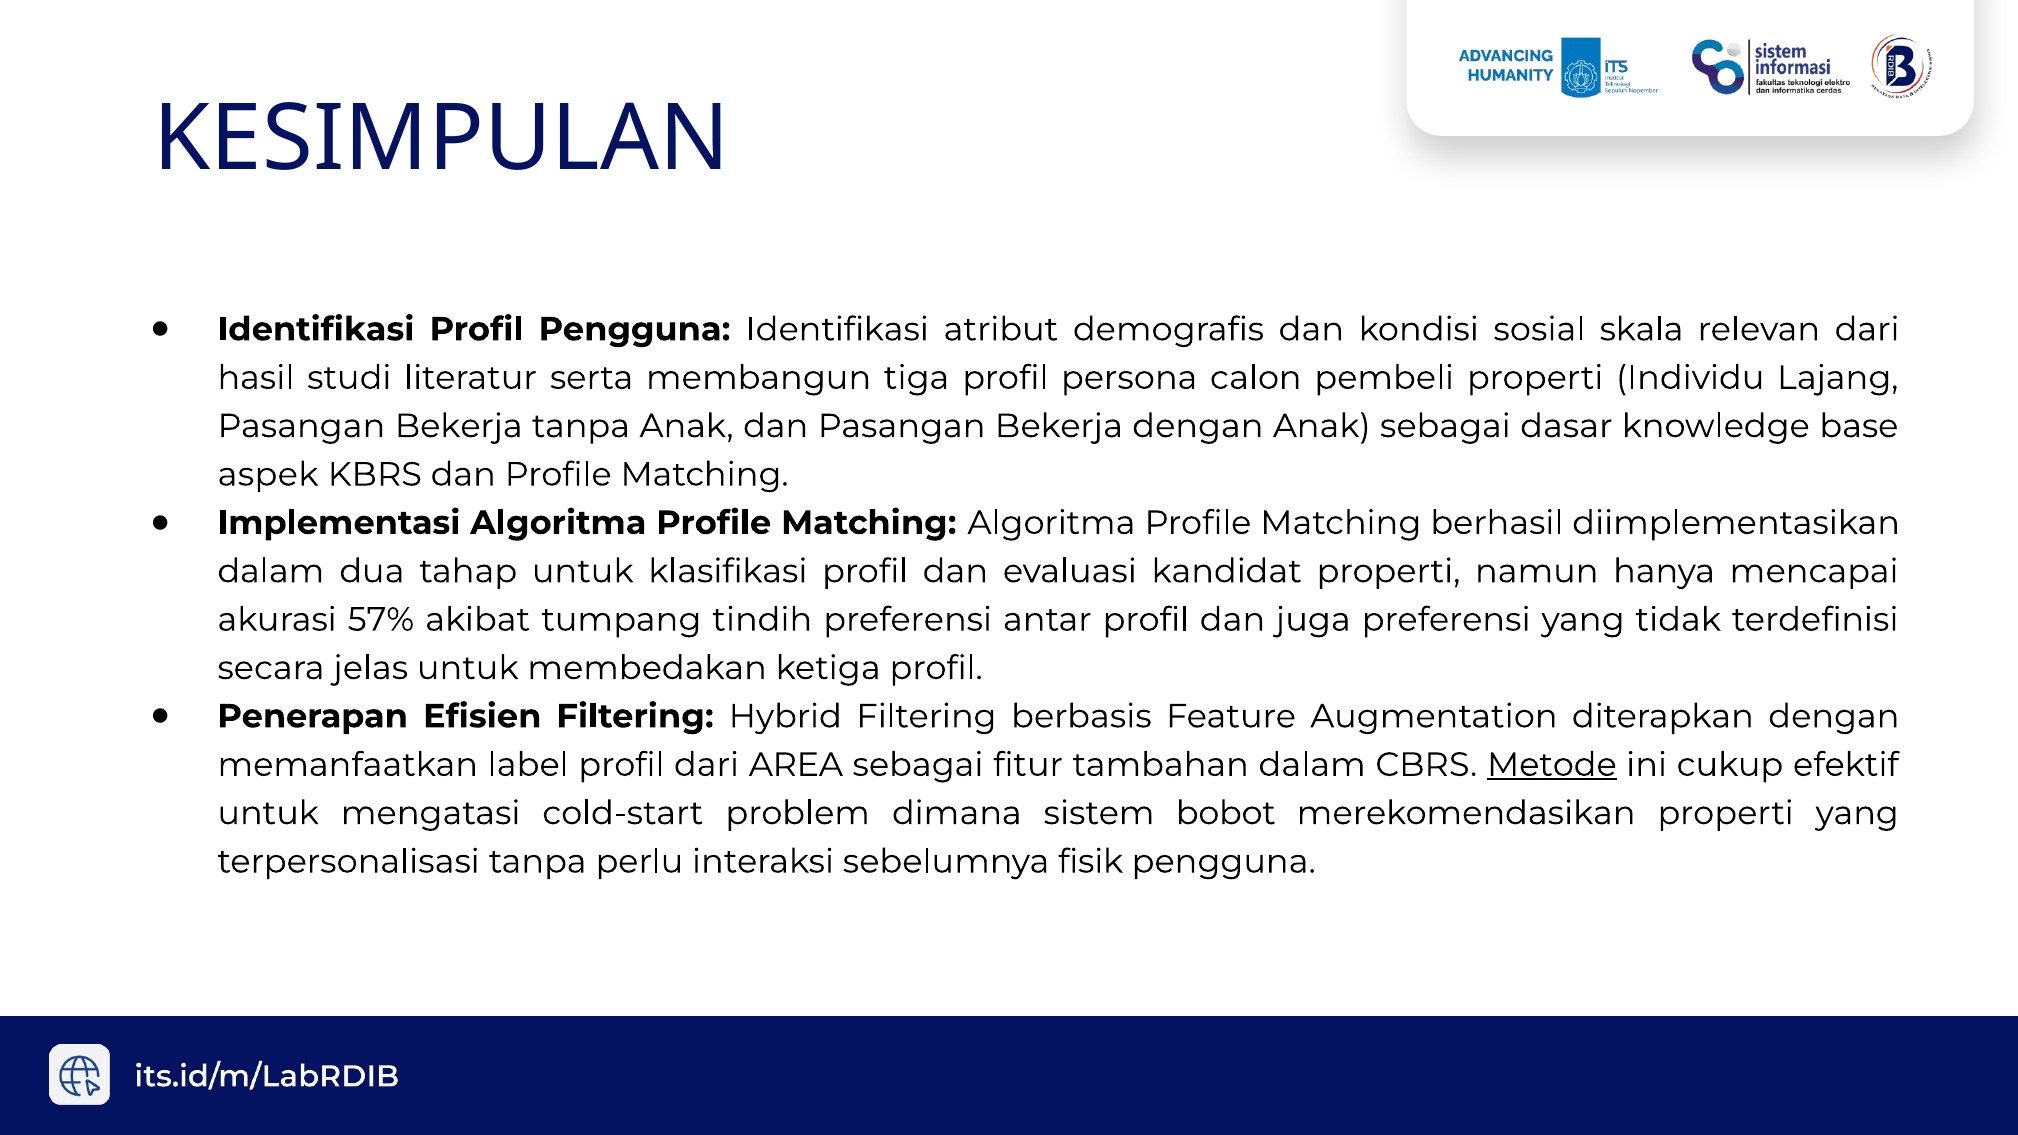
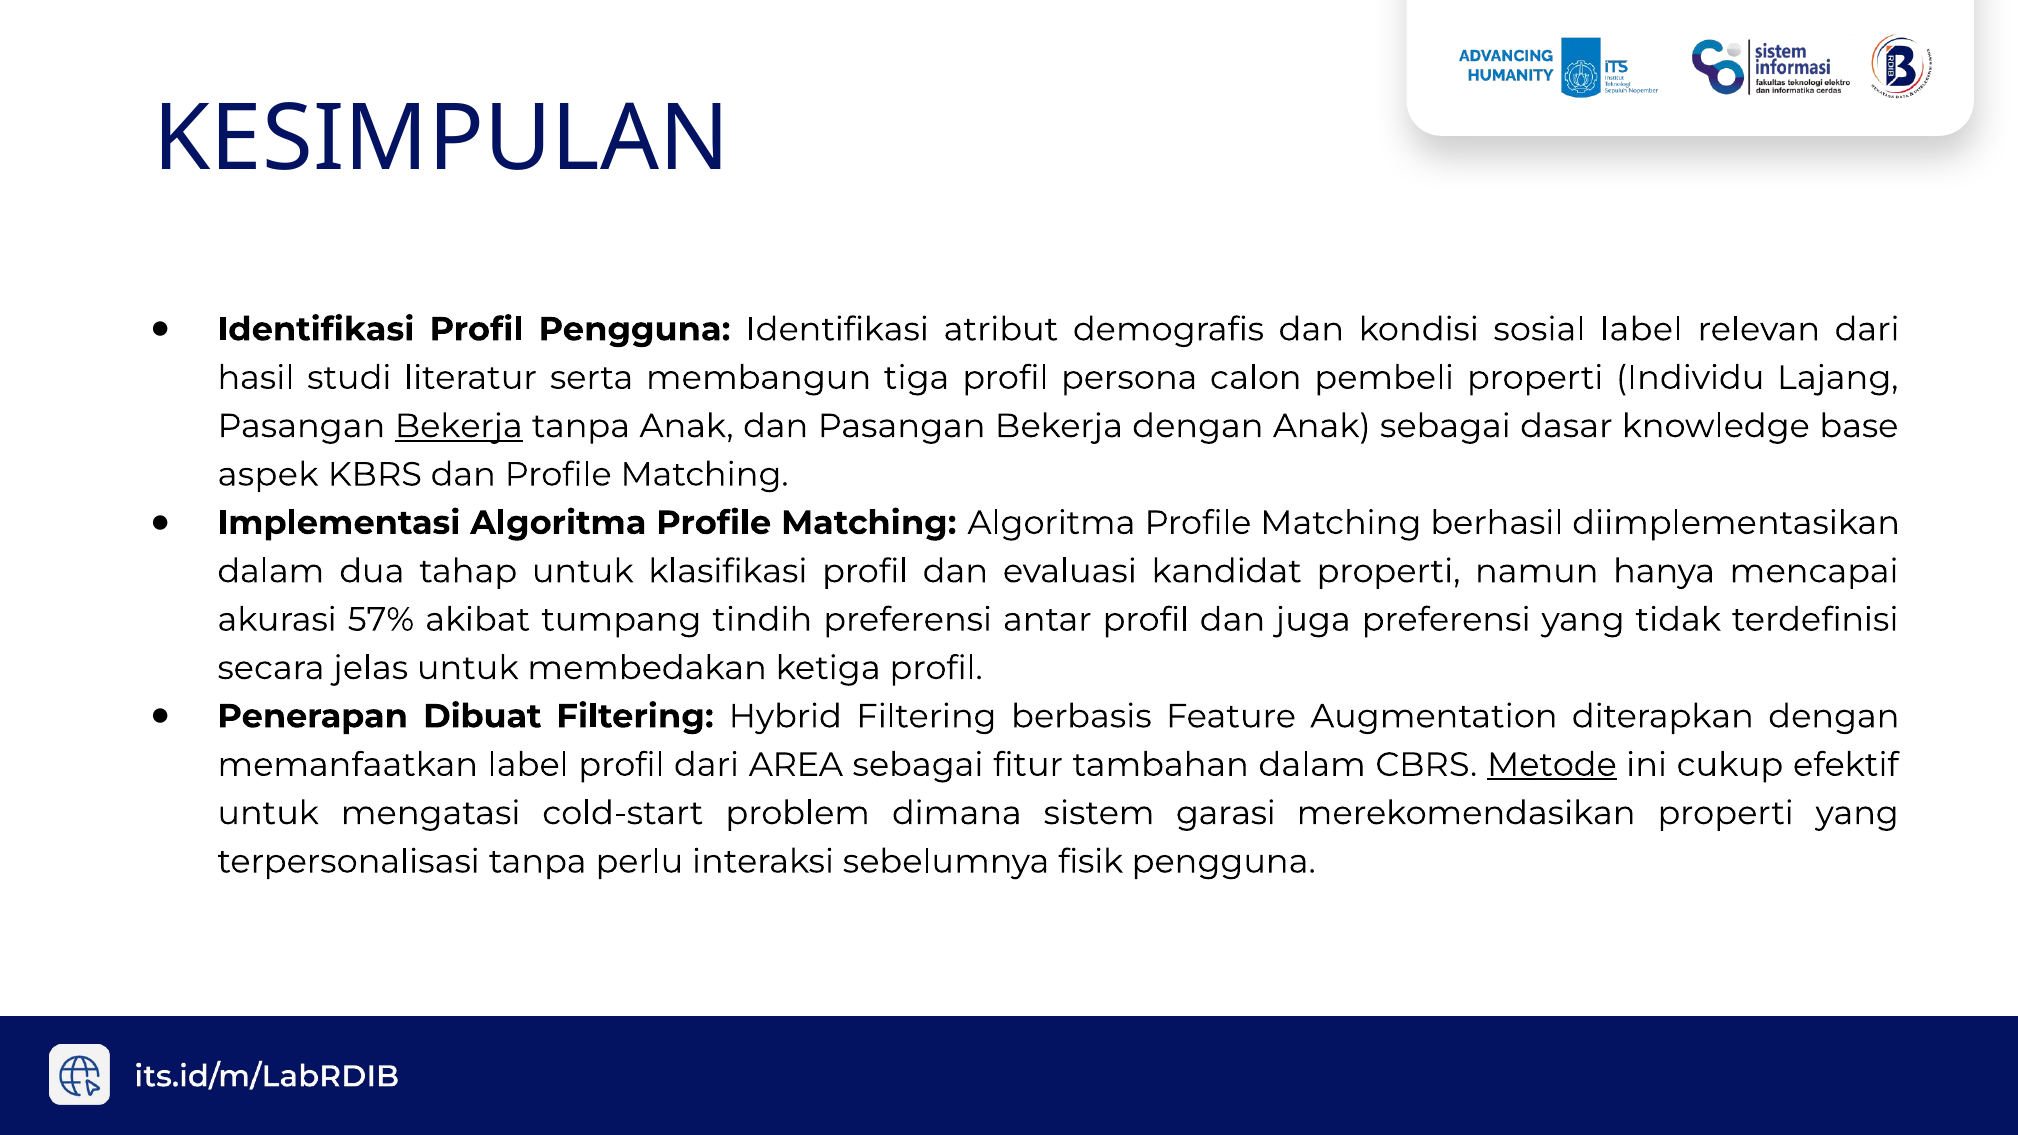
sosial skala: skala -> label (1641, 329)
Bekerja underline: none -> present (459, 426)
Efisien: Efisien -> Dibuat (482, 717)
bobot: bobot -> garasi (1226, 813)
